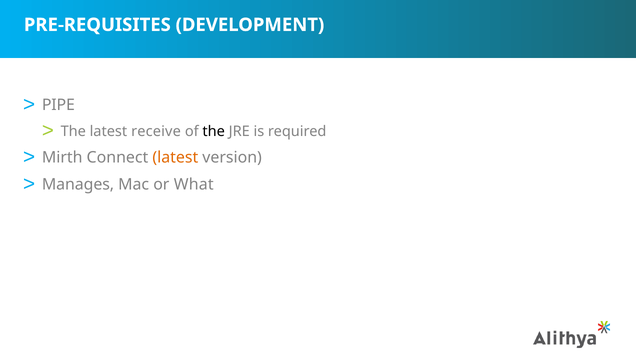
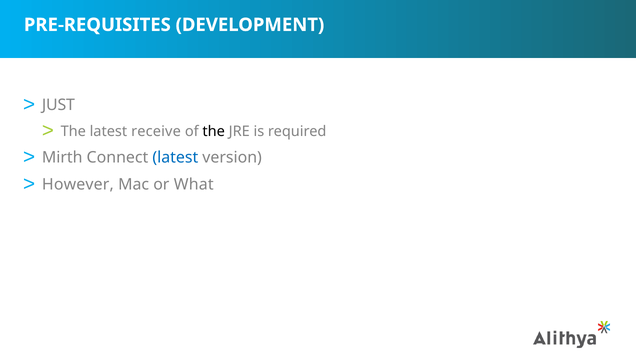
PIPE: PIPE -> JUST (58, 105)
latest colour: orange -> blue (175, 157)
Manages: Manages -> However (78, 184)
